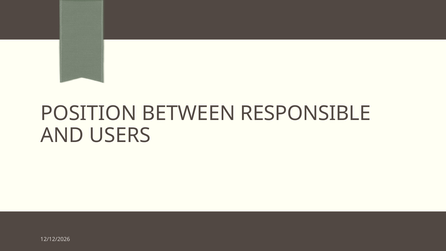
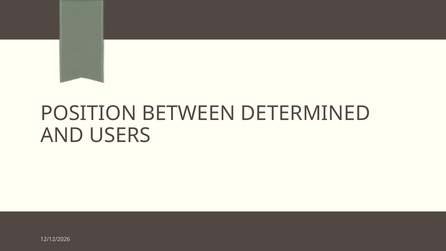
RESPONSIBLE: RESPONSIBLE -> DETERMINED (305, 113)
